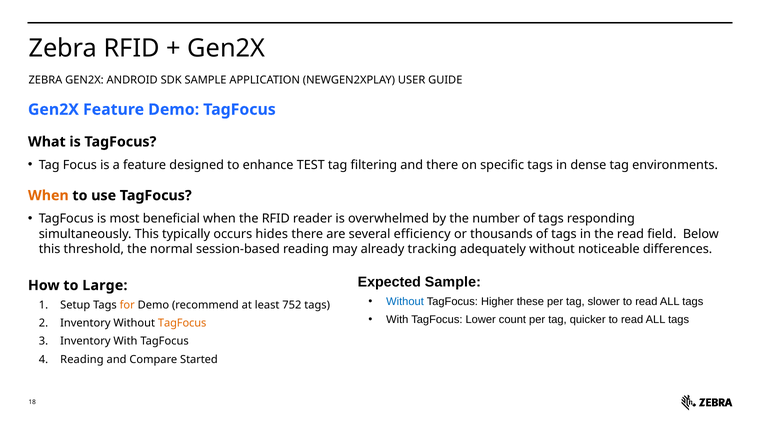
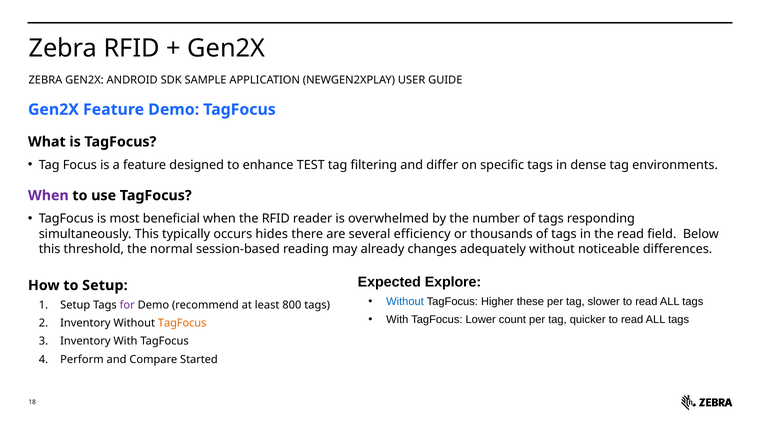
and there: there -> differ (442, 165)
When colour: orange -> purple (48, 195)
tracking: tracking -> changes (432, 249)
Expected Sample: Sample -> Explore (453, 282)
to Large: Large -> Setup (105, 285)
for colour: orange -> purple (127, 305)
752: 752 -> 800 (292, 305)
Reading: Reading -> Perform (82, 359)
